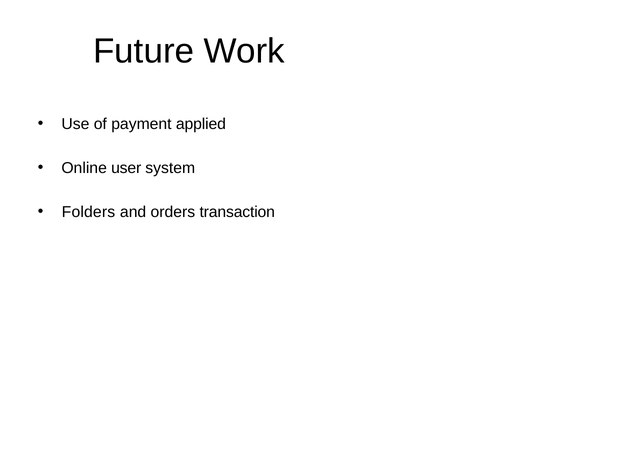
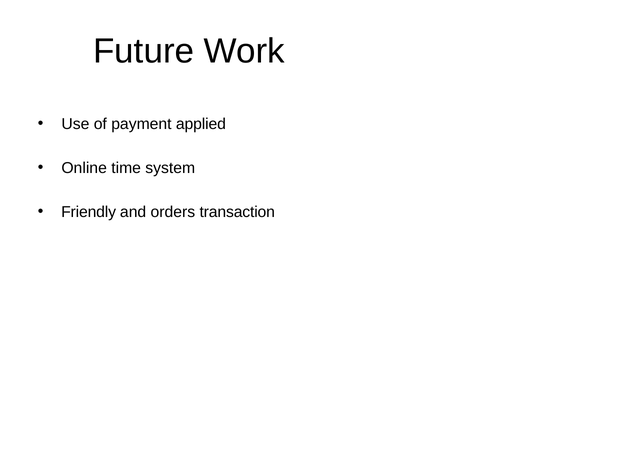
user: user -> time (126, 168)
Folders: Folders -> Friendly (89, 212)
